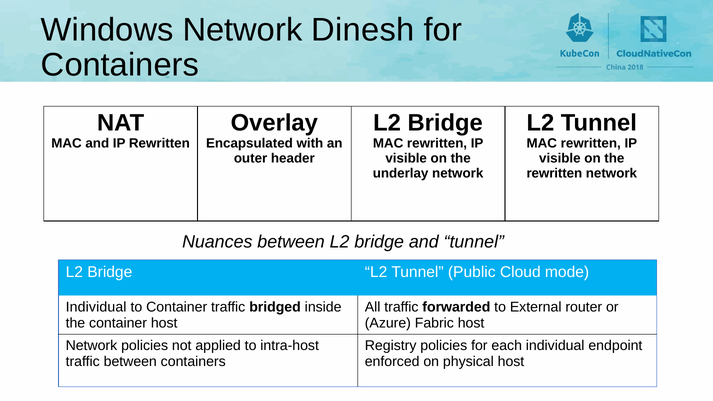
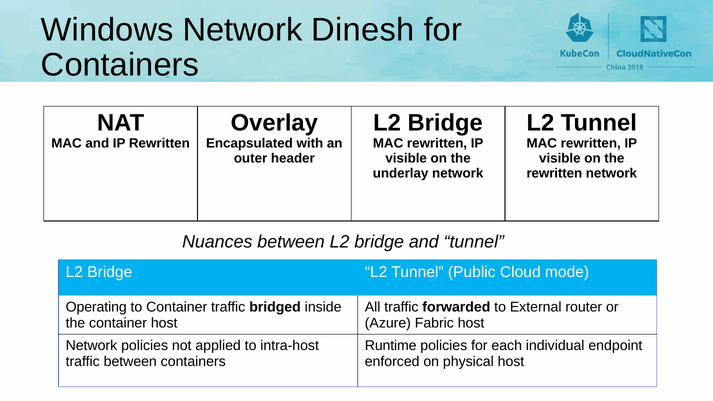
Individual: Individual -> Operating (96, 307)
Registry: Registry -> Runtime (391, 346)
